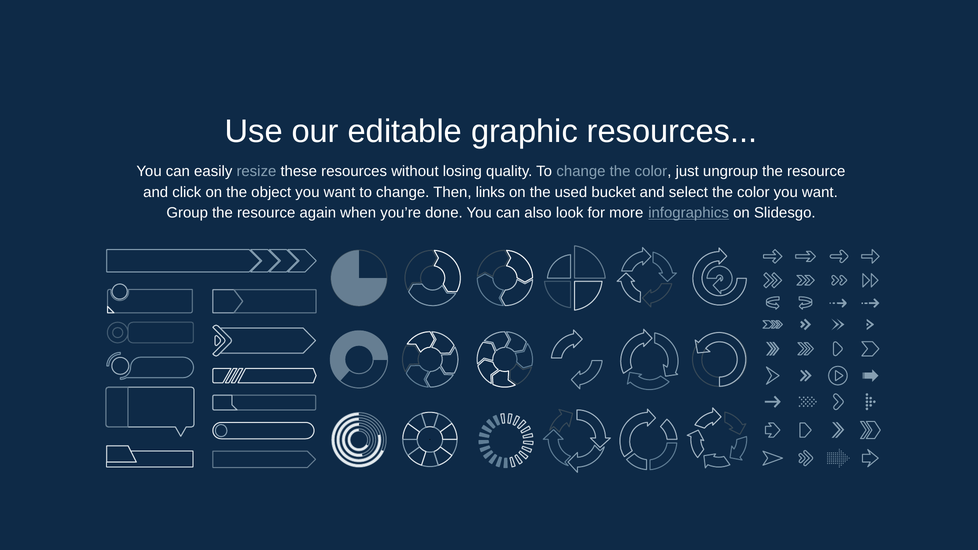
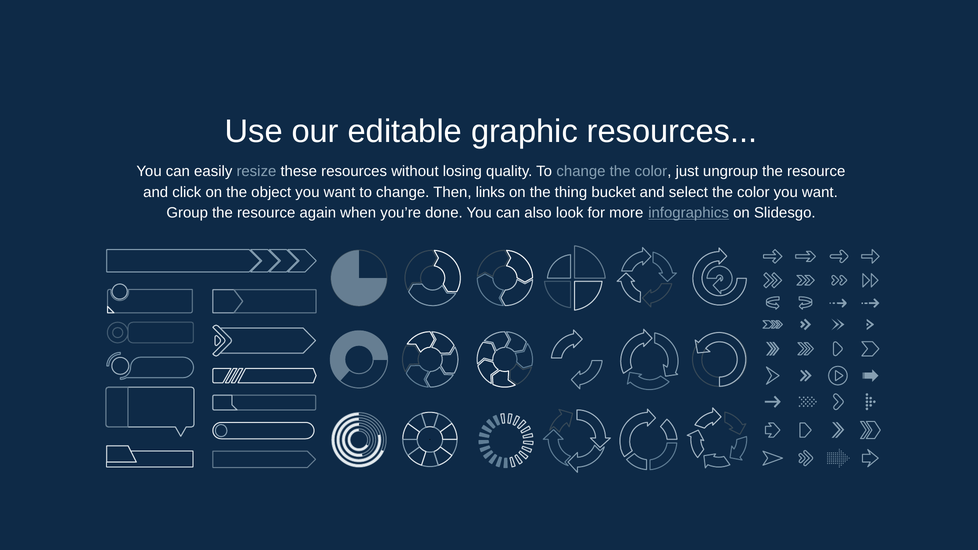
used: used -> thing (571, 192)
